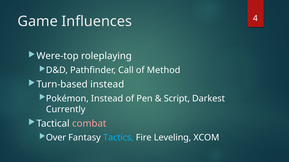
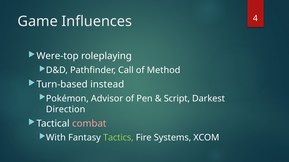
Pokémon Instead: Instead -> Advisor (107, 99)
Currently: Currently -> Direction (66, 110)
Over: Over -> With (56, 138)
Tactics colour: light blue -> light green (118, 138)
Leveling: Leveling -> Systems (172, 138)
